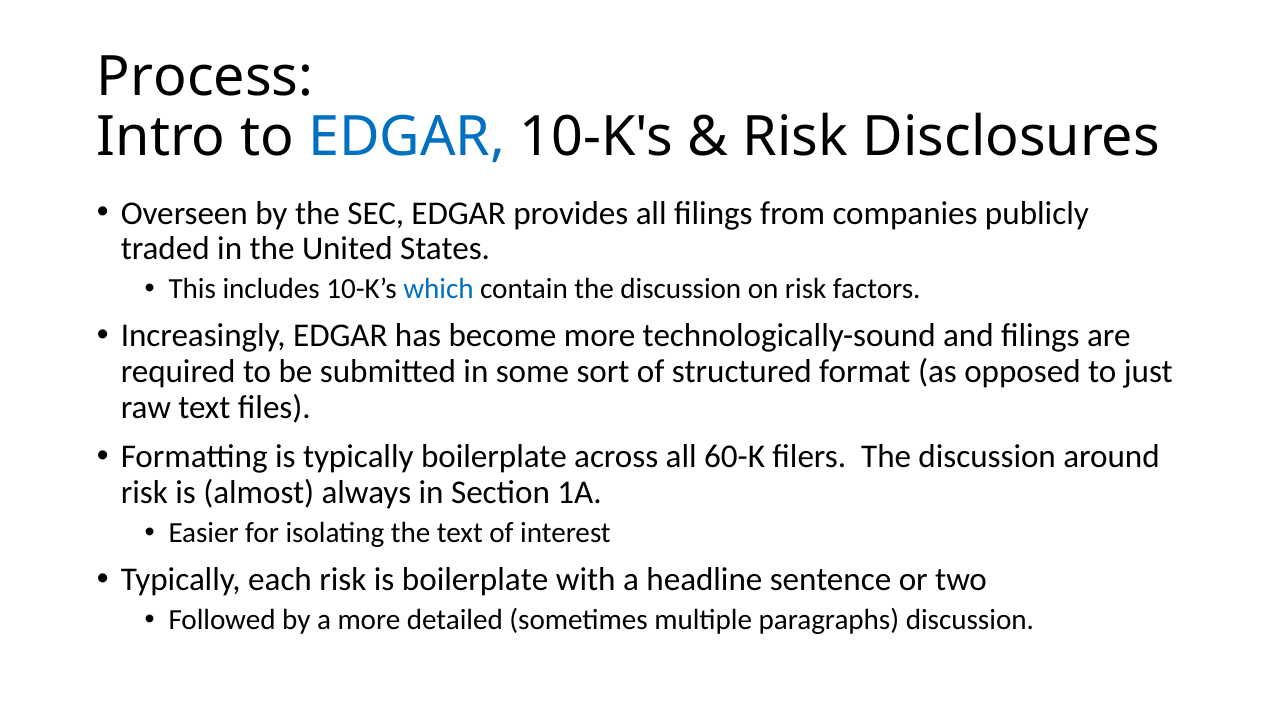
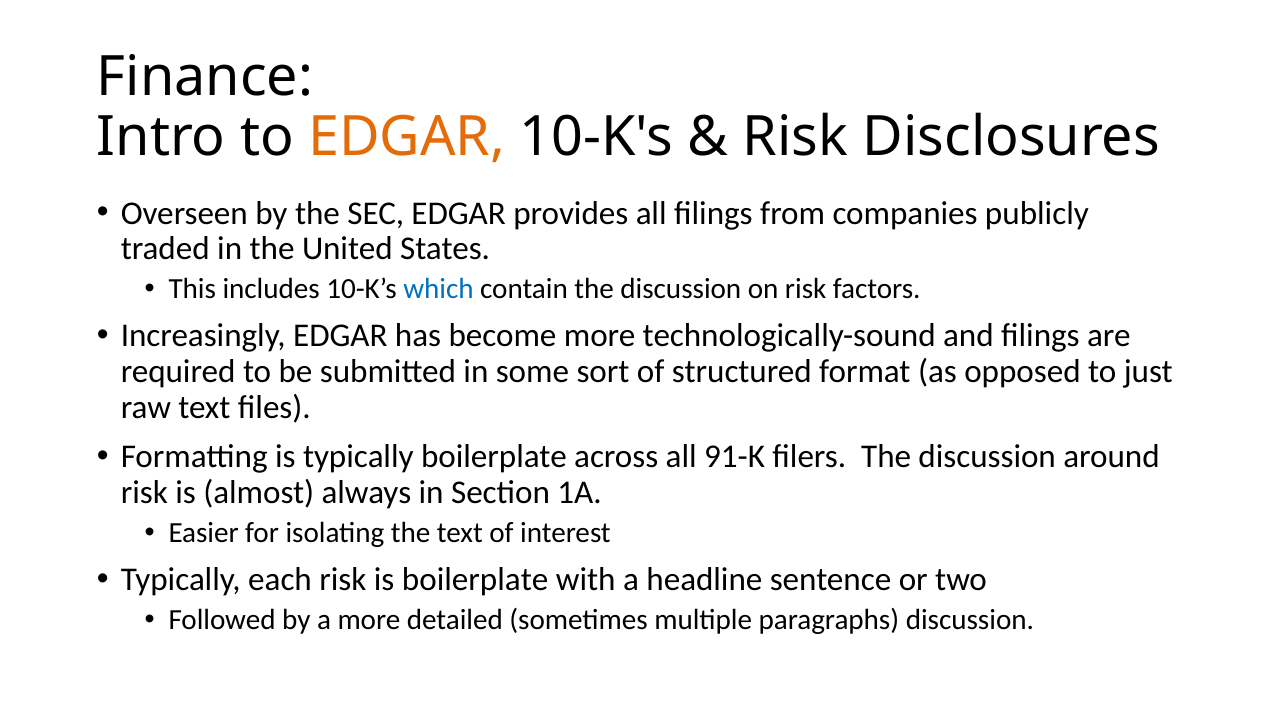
Process: Process -> Finance (205, 77)
EDGAR colour: blue -> orange (407, 137)
60-K: 60-K -> 91-K (735, 456)
